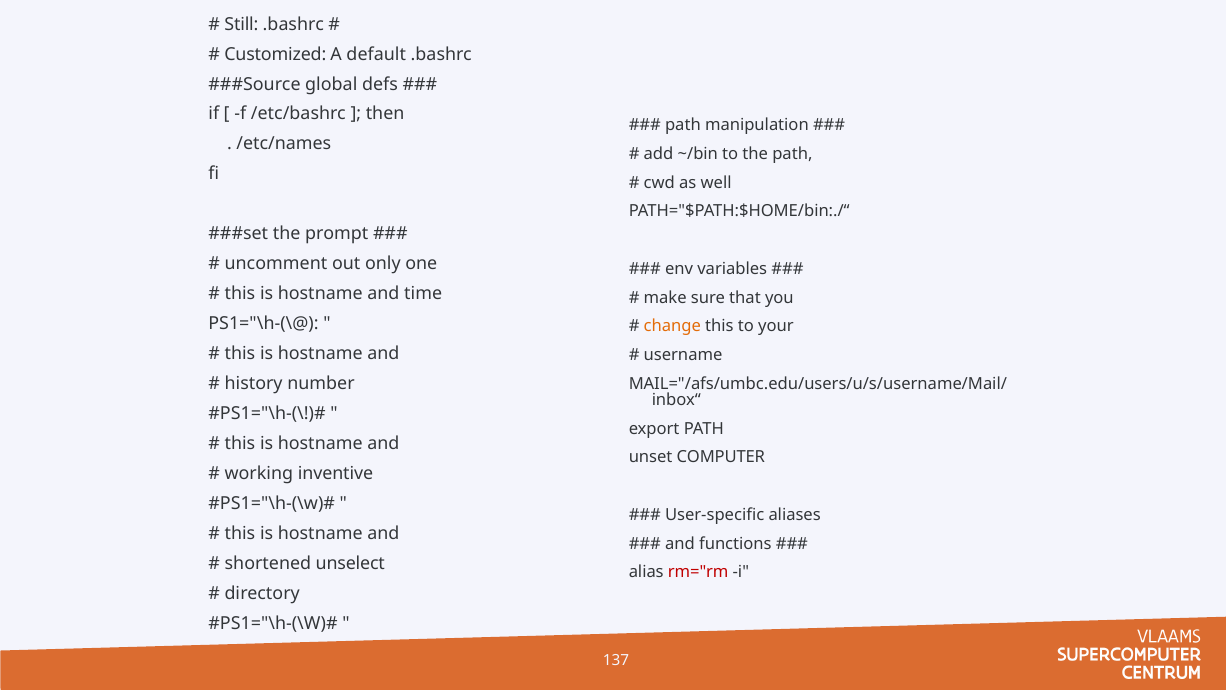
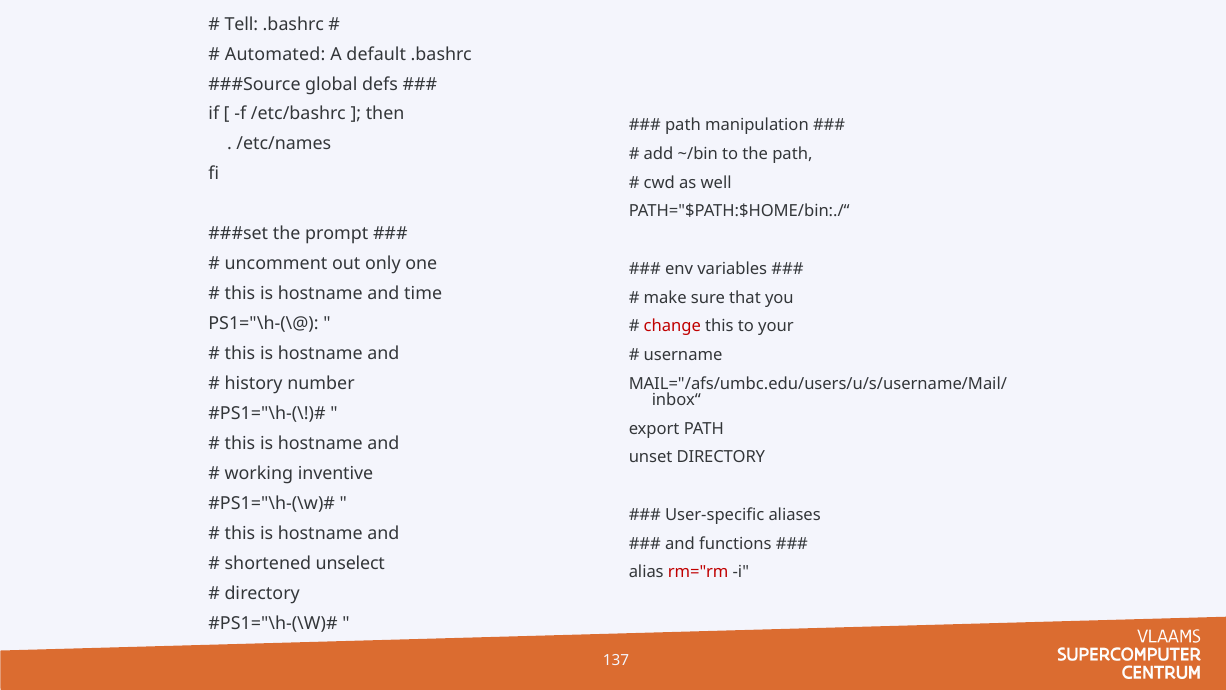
Still: Still -> Tell (241, 24)
Customized: Customized -> Automated (275, 54)
change colour: orange -> red (672, 326)
unset COMPUTER: COMPUTER -> DIRECTORY (721, 457)
